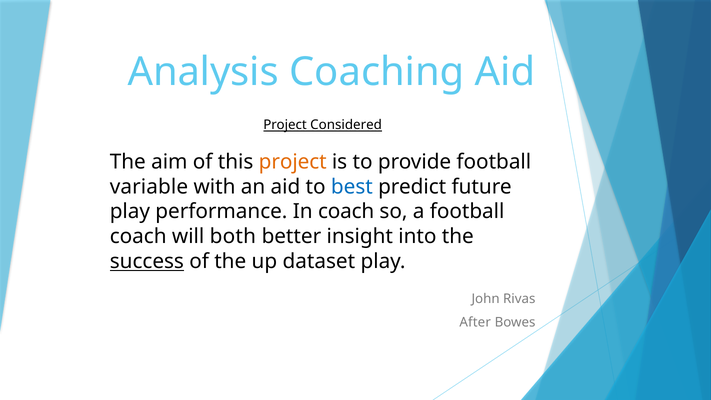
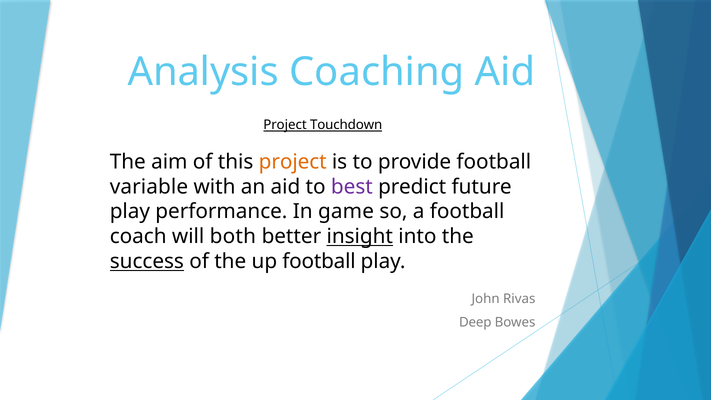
Considered: Considered -> Touchdown (346, 125)
best colour: blue -> purple (352, 187)
In coach: coach -> game (346, 212)
insight underline: none -> present (360, 237)
up dataset: dataset -> football (319, 261)
After: After -> Deep (475, 322)
